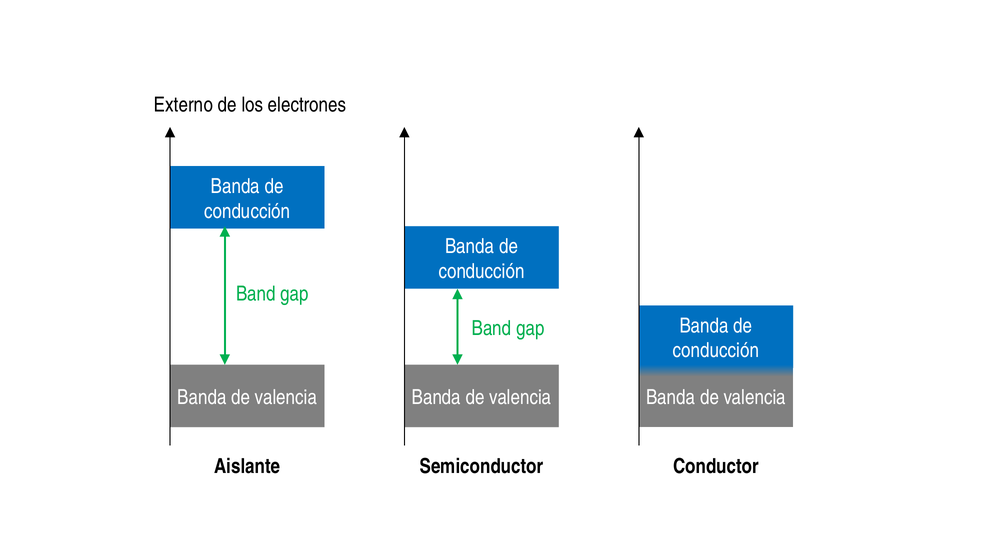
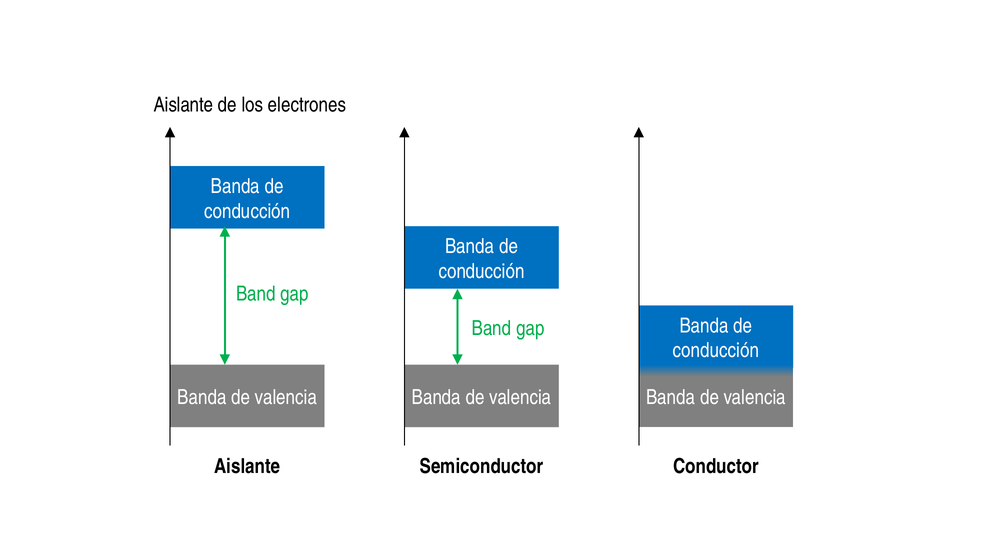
Externo: Externo -> Aislante (183, 105)
